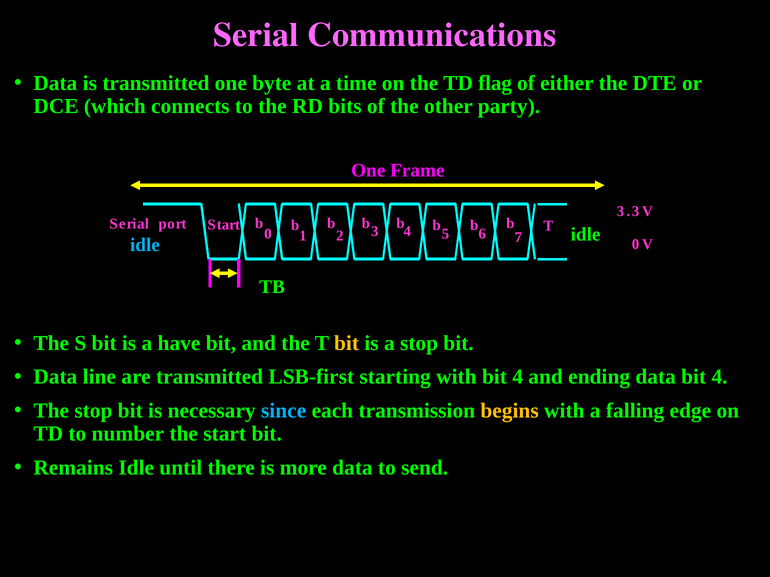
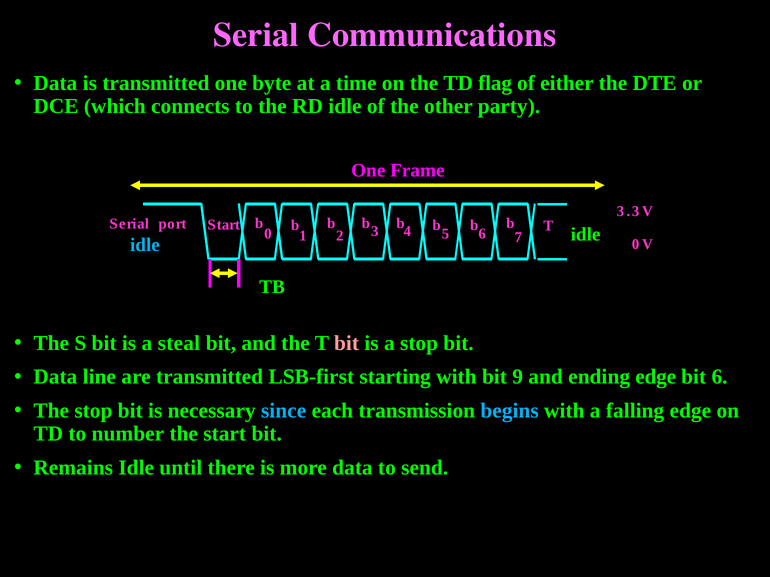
RD bits: bits -> idle (345, 106)
have: have -> steal (179, 343)
bit colour: yellow -> pink (347, 343)
with bit 4: 4 -> 9 (518, 377)
ending data: data -> edge (656, 377)
4: 4 -> 6 (720, 377)
begins colour: yellow -> light blue (510, 411)
